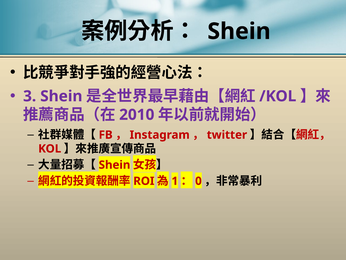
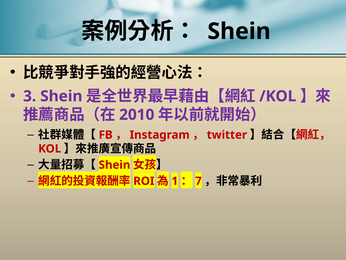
0: 0 -> 7 (198, 181)
